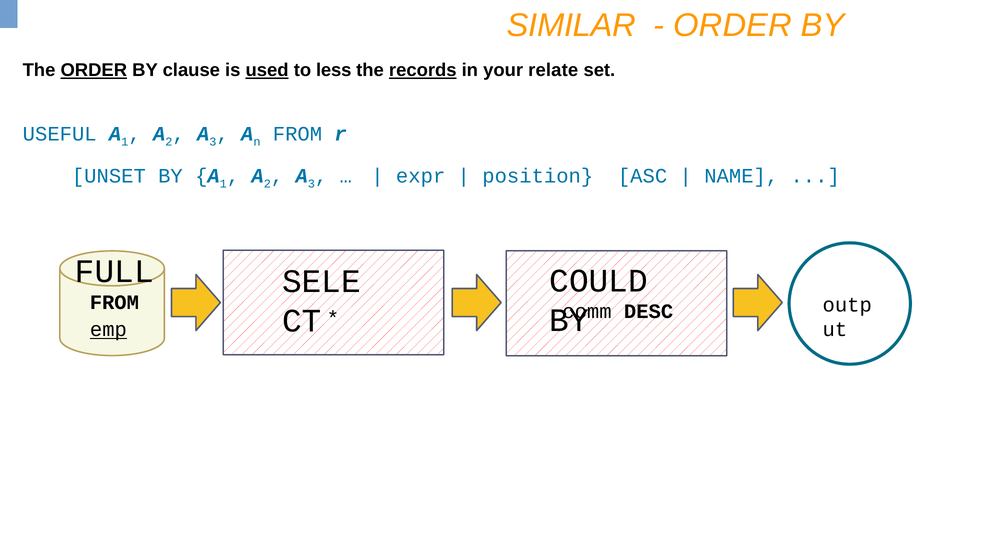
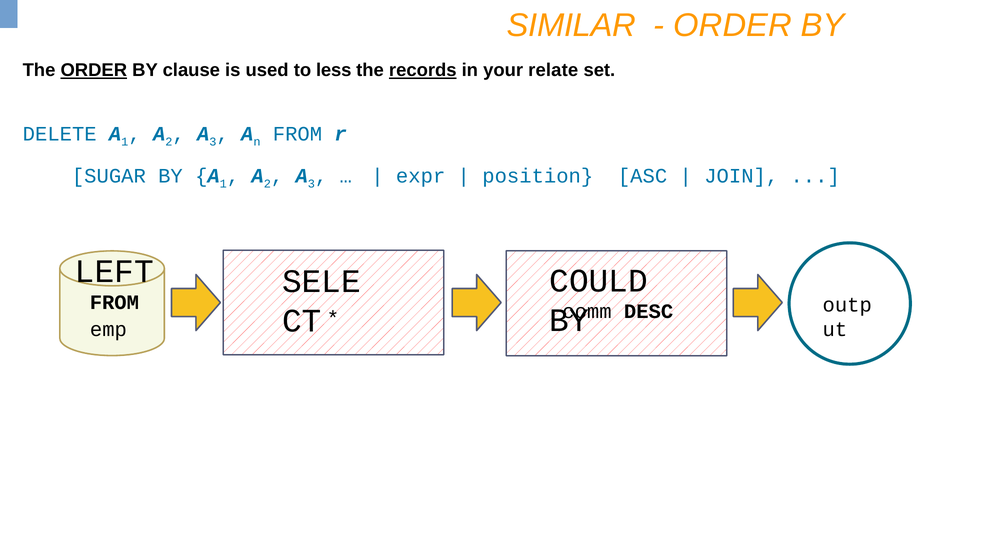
used underline: present -> none (267, 70)
USEFUL: USEFUL -> DELETE (60, 134)
UNSET: UNSET -> SUGAR (109, 176)
NAME: NAME -> JOIN (741, 176)
FULL: FULL -> LEFT (114, 271)
emp underline: present -> none (108, 329)
